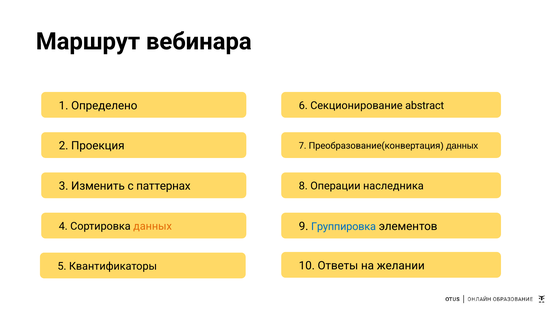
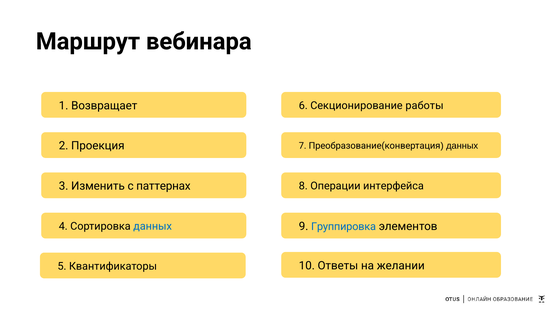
Определено: Определено -> Возвращает (104, 106)
abstract: abstract -> работы (425, 106)
наследника: наследника -> интерфейса (393, 186)
данных colour: orange -> blue (153, 227)
